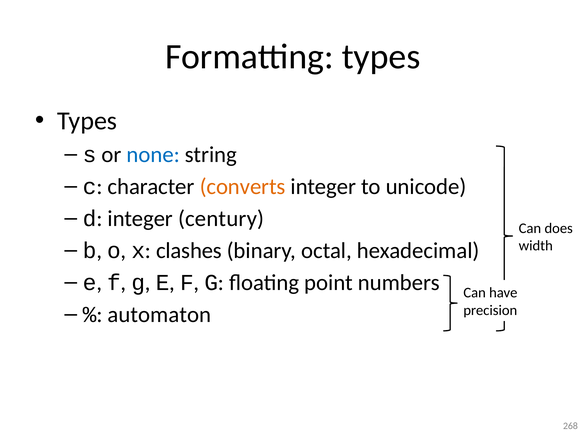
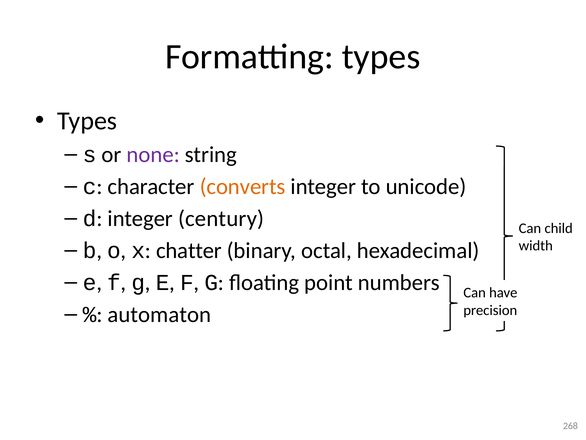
none colour: blue -> purple (153, 154)
does: does -> child (559, 228)
clashes: clashes -> chatter (189, 250)
